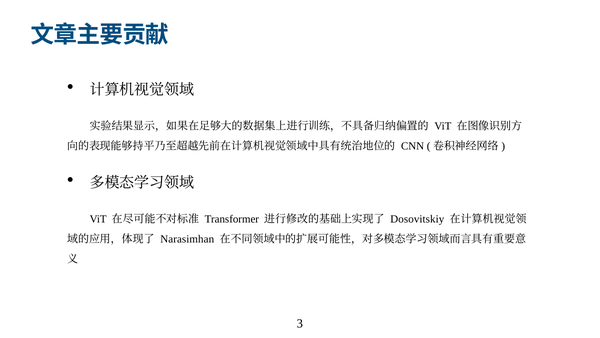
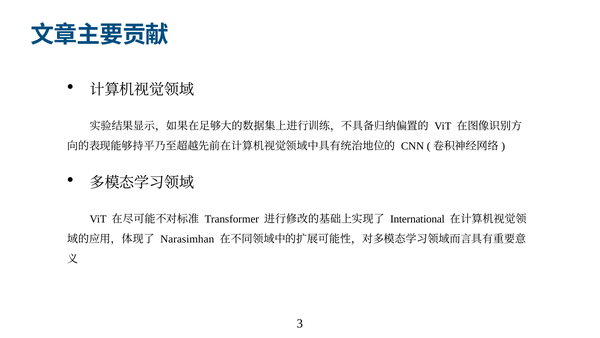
Dosovitskiy: Dosovitskiy -> International (417, 219)
